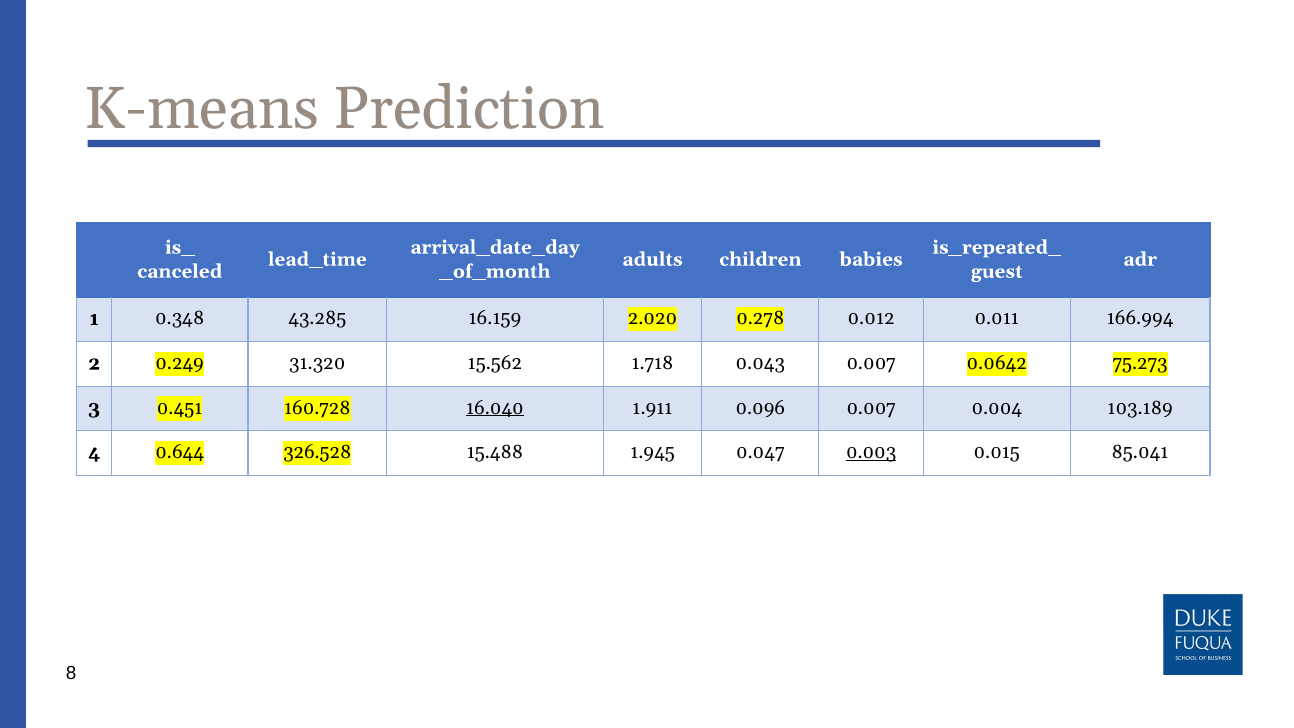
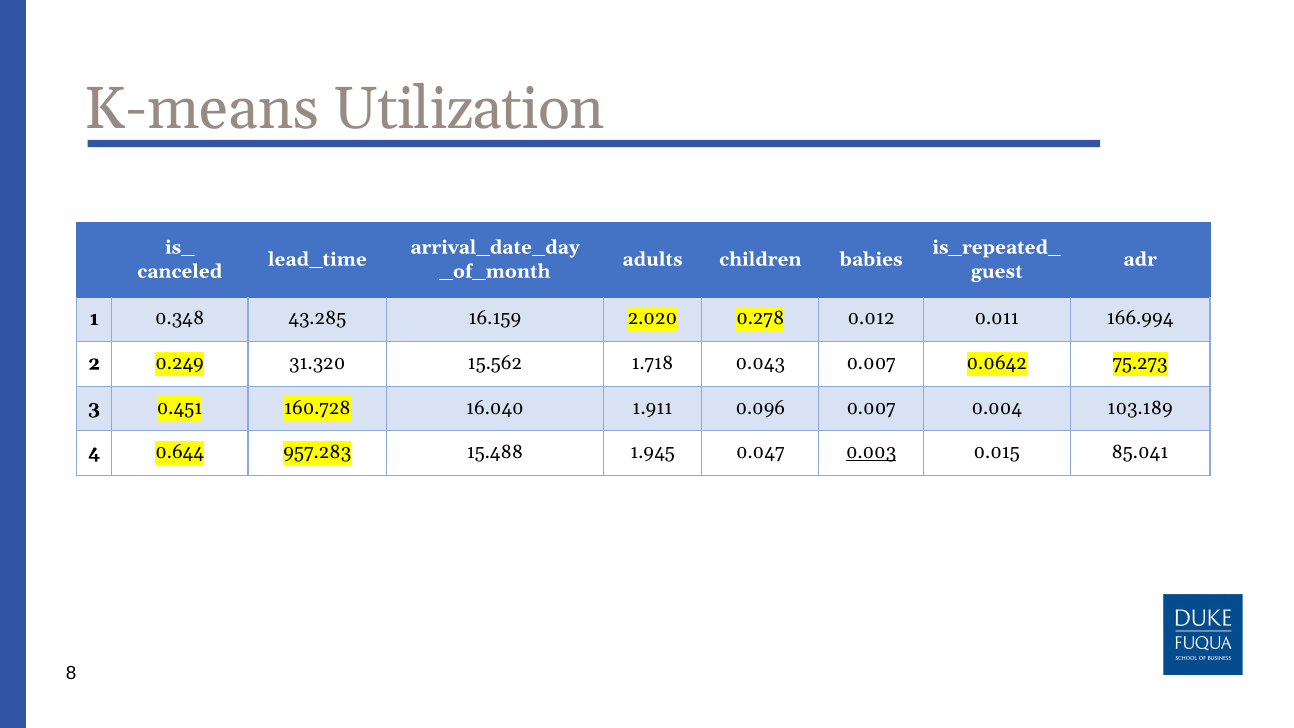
Prediction: Prediction -> Utilization (469, 109)
16.040 underline: present -> none (495, 408)
326.528: 326.528 -> 957.283 (317, 452)
